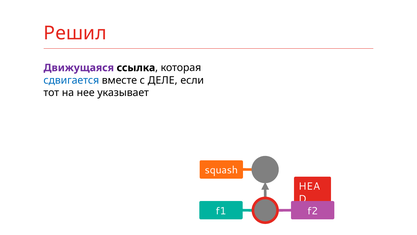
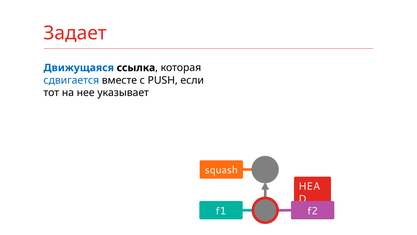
Решил: Решил -> Задает (75, 33)
Движущаяся colour: purple -> blue (79, 68)
ДЕЛЕ: ДЕЛЕ -> PUSH (163, 80)
